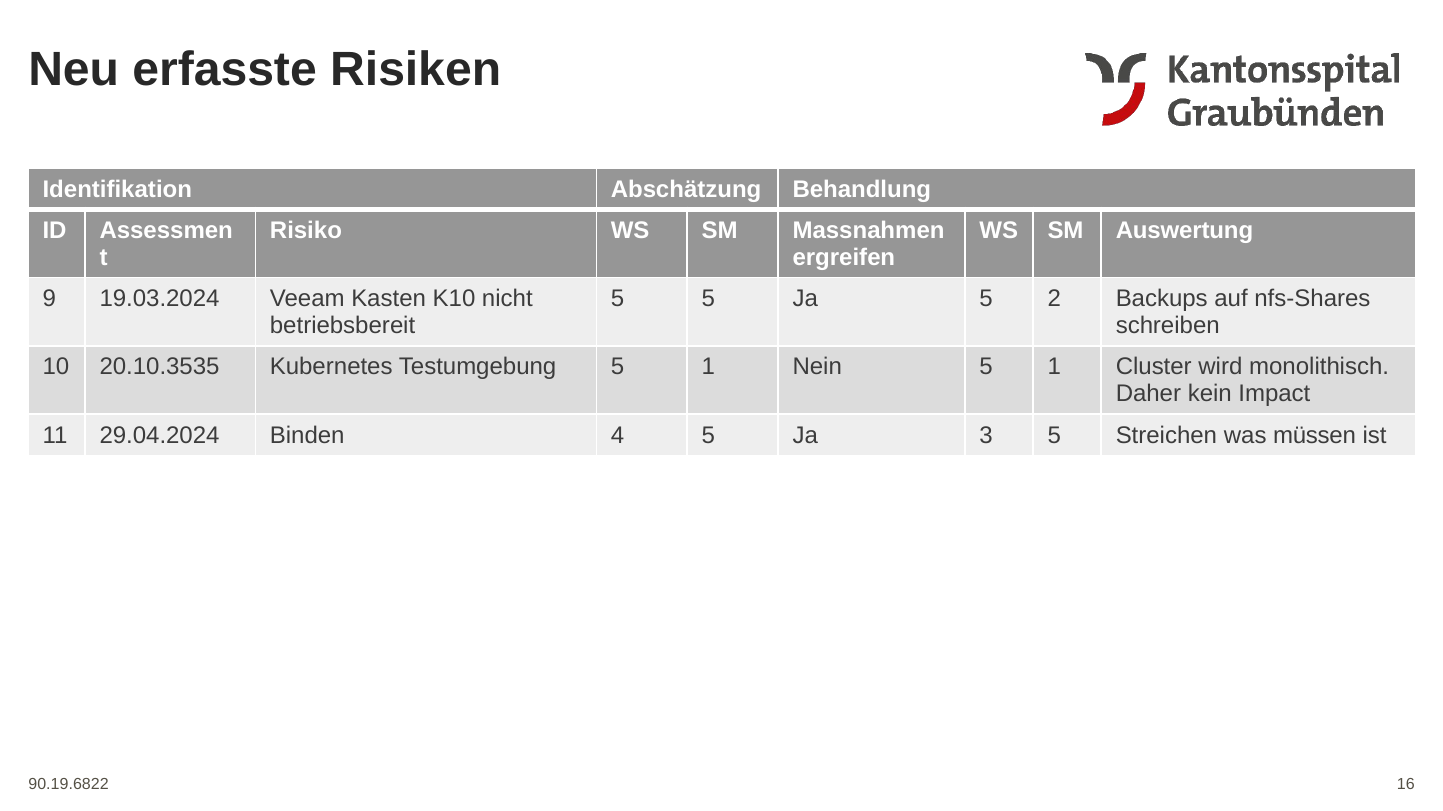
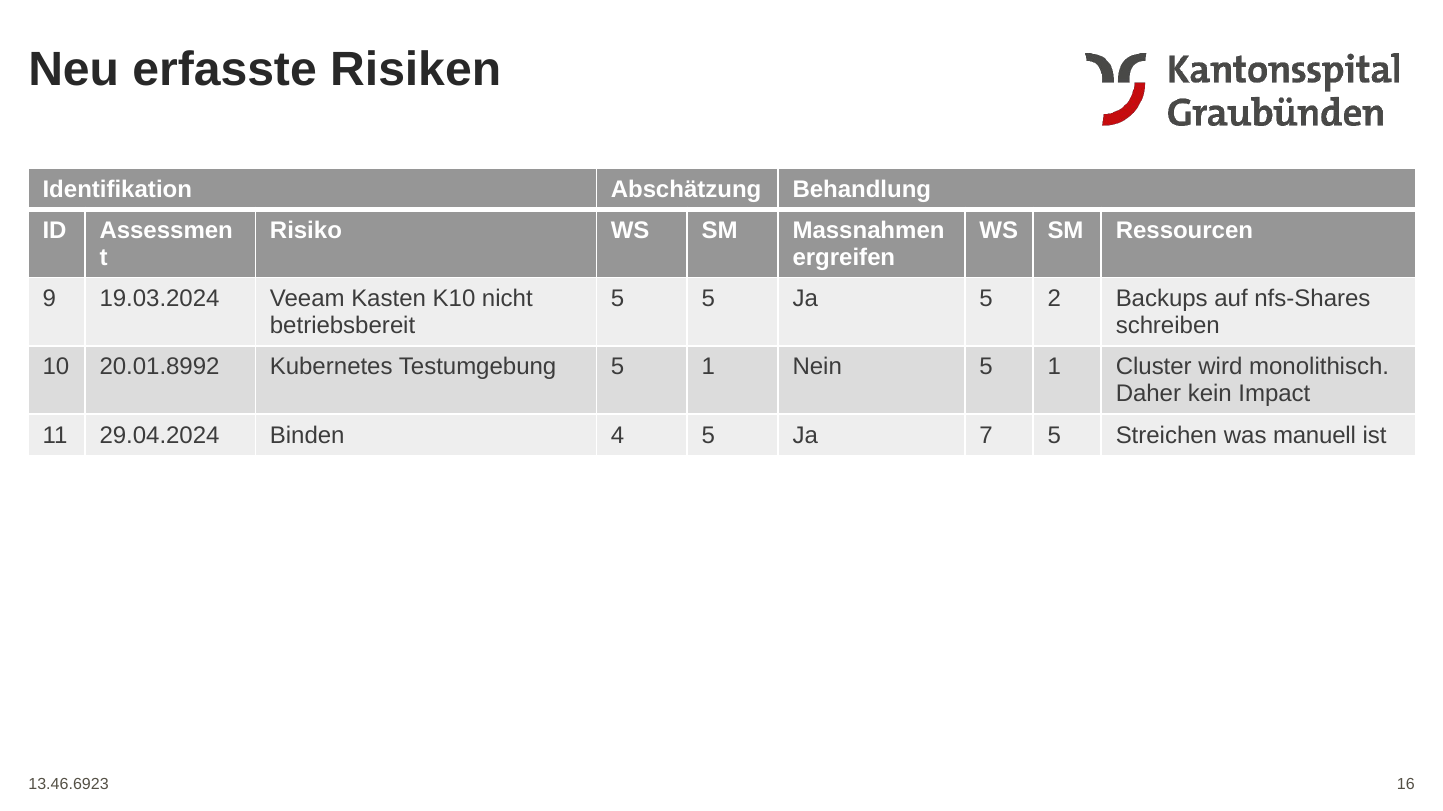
Auswertung: Auswertung -> Ressourcen (1184, 231)
20.10.3535: 20.10.3535 -> 20.01.8992 (160, 367)
3: 3 -> 7 (986, 436)
müssen: müssen -> manuell (1314, 436)
90.19.6822: 90.19.6822 -> 13.46.6923 (69, 785)
